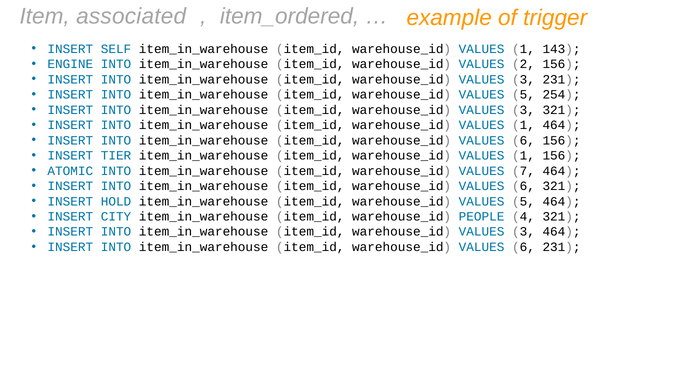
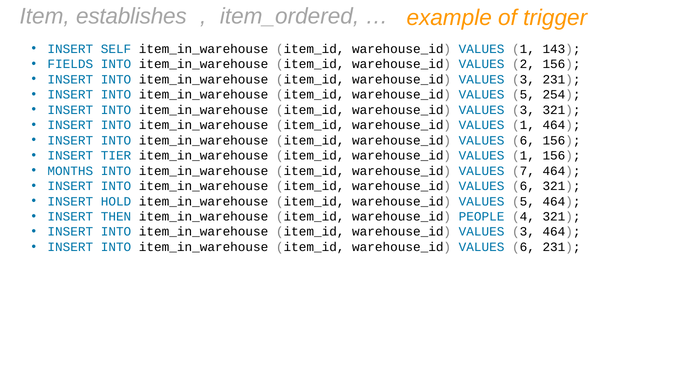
associated: associated -> establishes (131, 16)
ENGINE: ENGINE -> FIELDS (70, 64)
ATOMIC: ATOMIC -> MONTHS (70, 171)
CITY: CITY -> THEN (116, 216)
